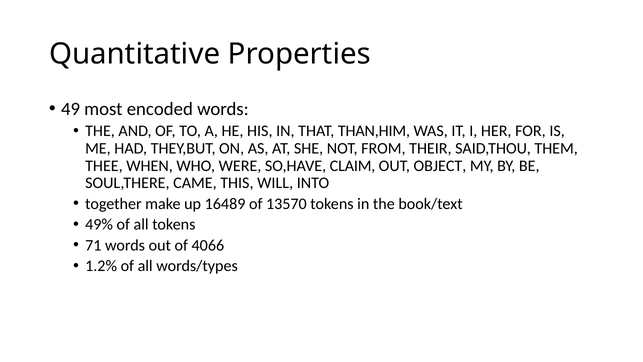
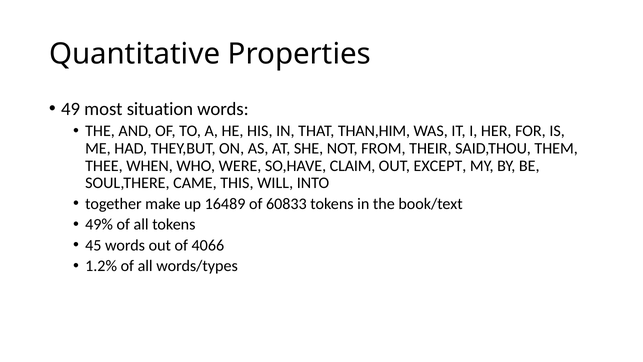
encoded: encoded -> situation (160, 109)
OBJECT: OBJECT -> EXCEPT (440, 166)
13570: 13570 -> 60833 (286, 204)
71: 71 -> 45 (93, 245)
